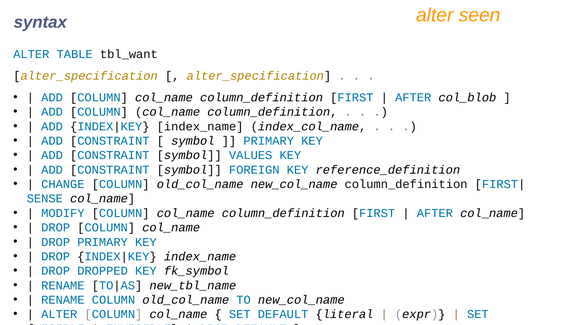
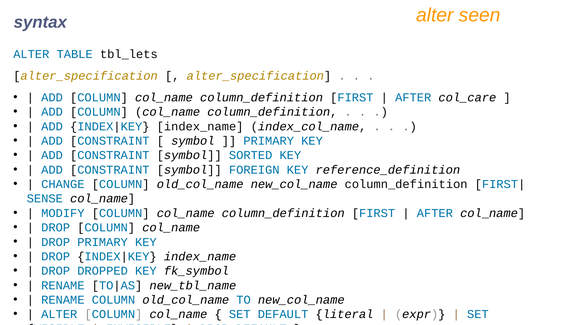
tbl_want: tbl_want -> tbl_lets (129, 54)
col_blob: col_blob -> col_care (467, 97)
VALUES: VALUES -> SORTED (251, 155)
